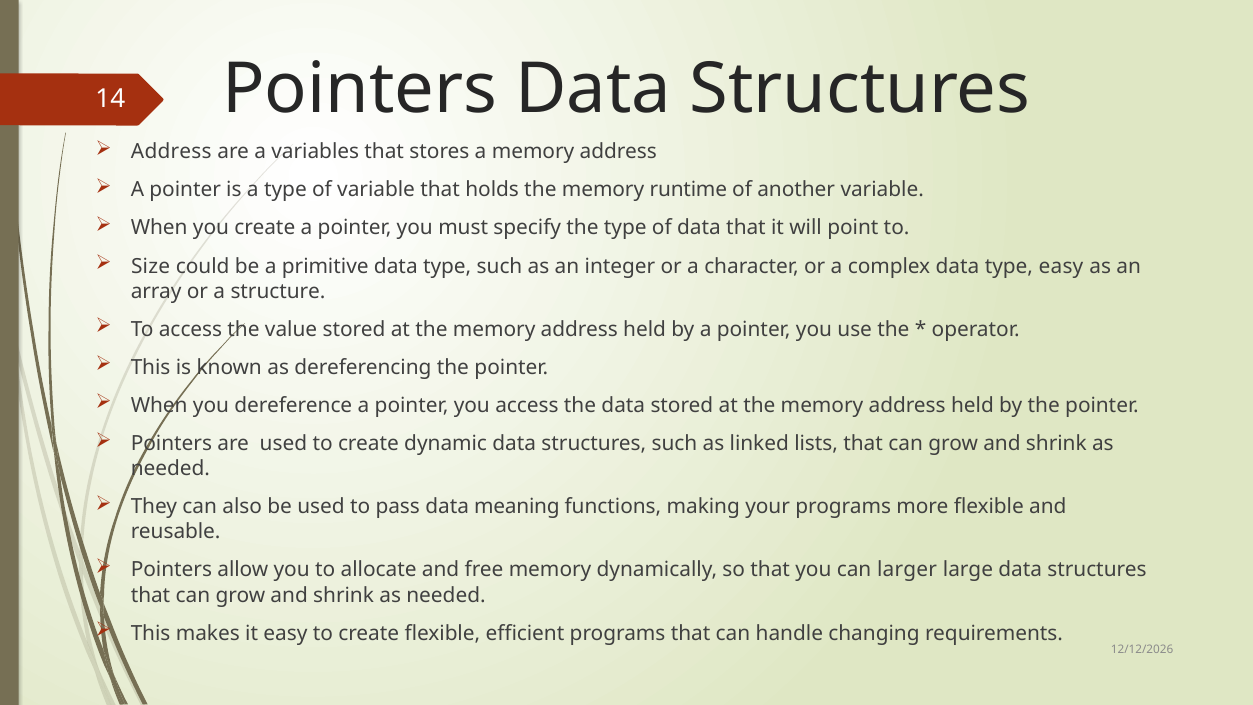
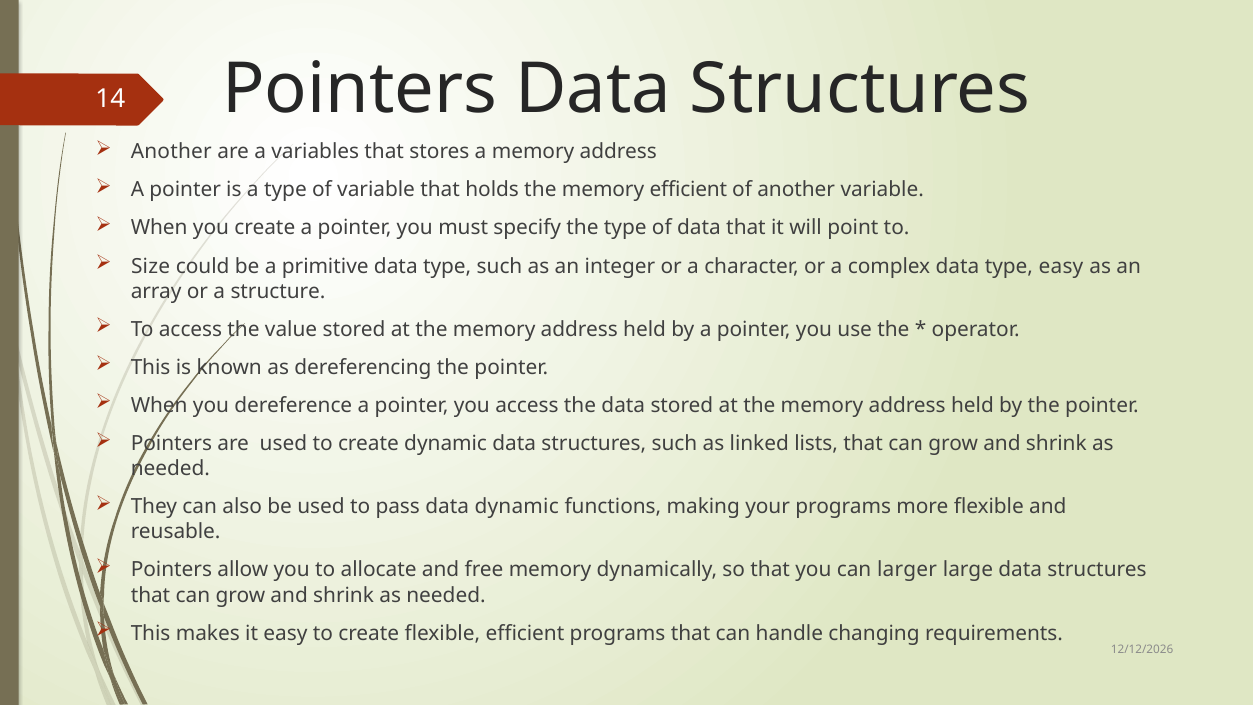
Address: Address -> Another (171, 152)
memory runtime: runtime -> efficient (688, 190)
data meaning: meaning -> dynamic (517, 507)
